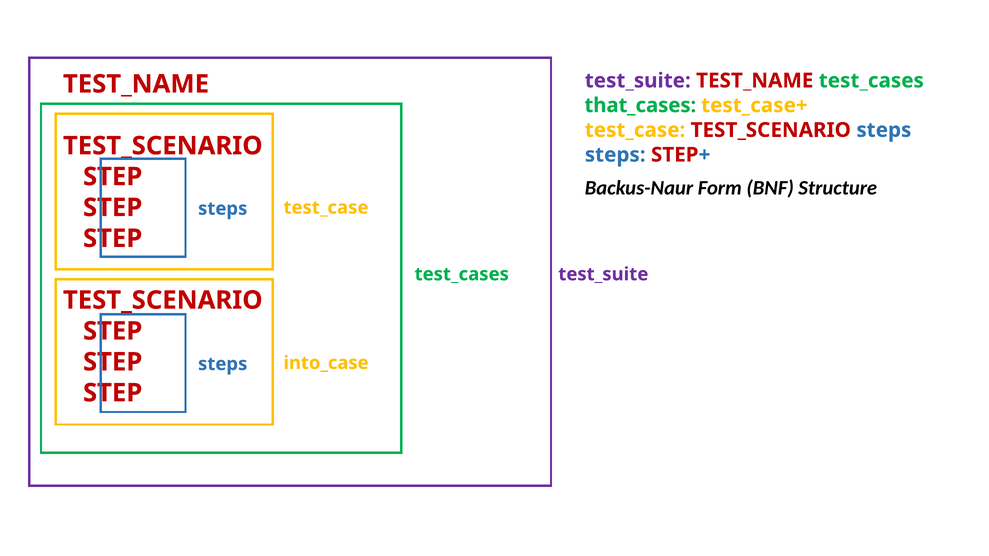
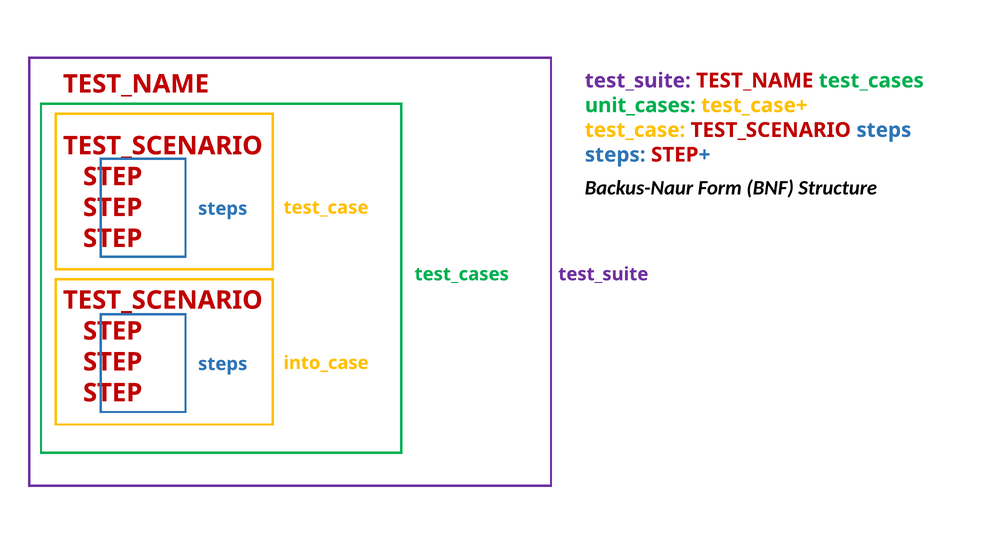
that_cases: that_cases -> unit_cases (640, 105)
